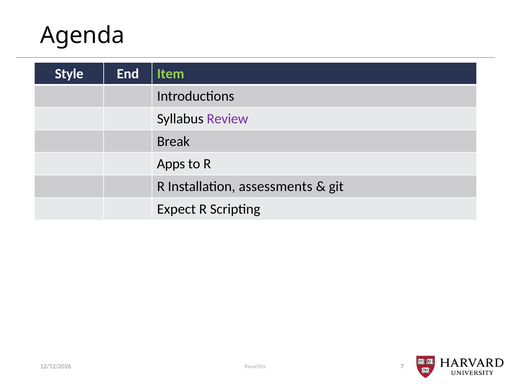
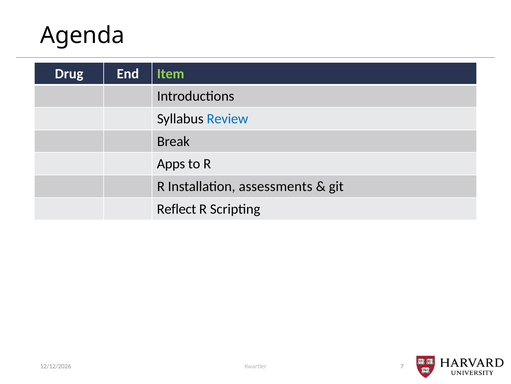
Style: Style -> Drug (69, 74)
Review colour: purple -> blue (228, 119)
Expect: Expect -> Reflect (177, 209)
